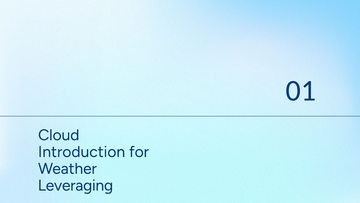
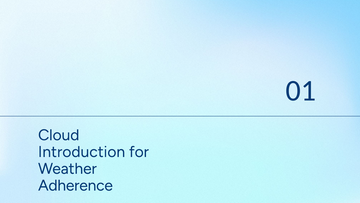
Leveraging: Leveraging -> Adherence (75, 185)
